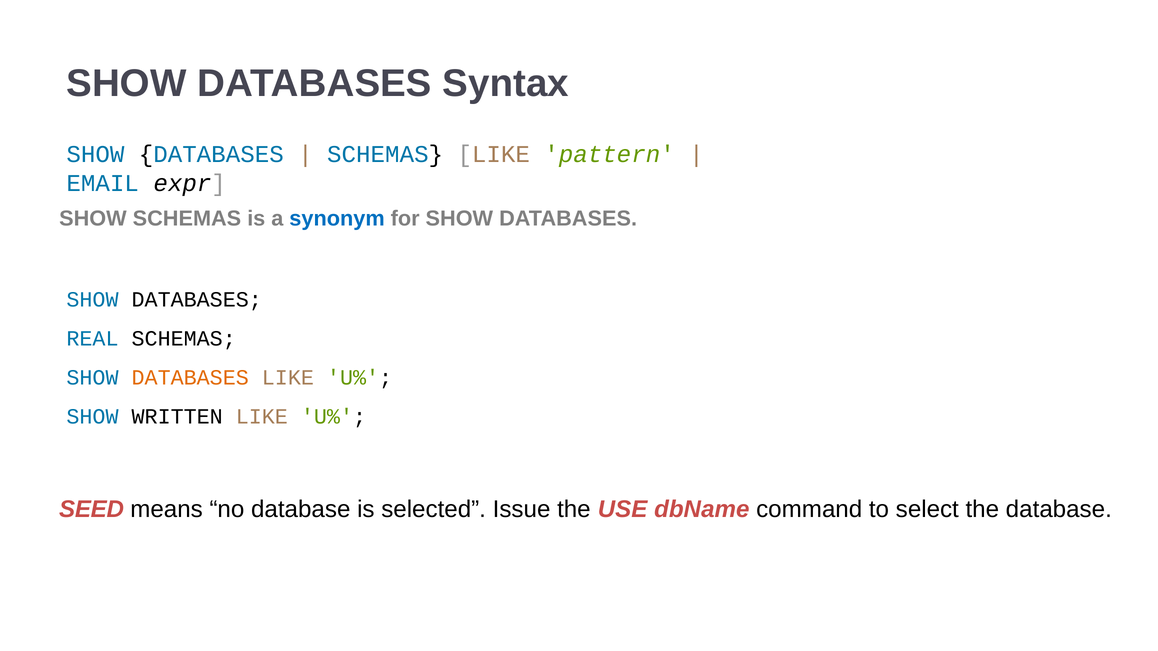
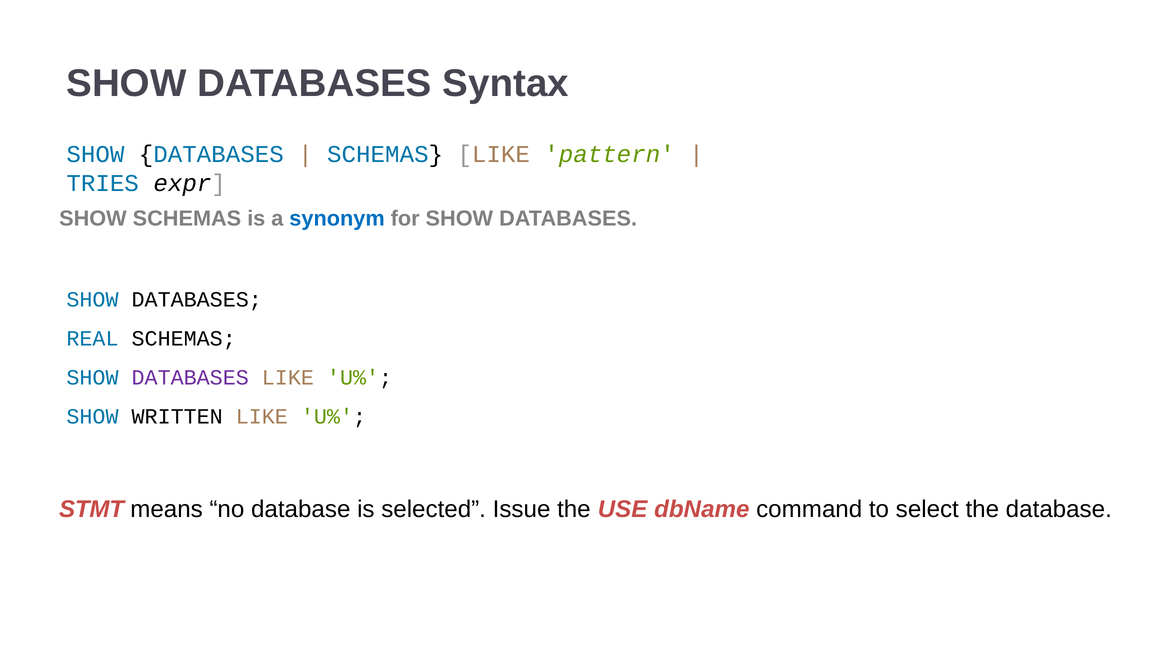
EMAIL: EMAIL -> TRIES (103, 183)
DATABASES colour: orange -> purple (190, 378)
SEED: SEED -> STMT (92, 510)
